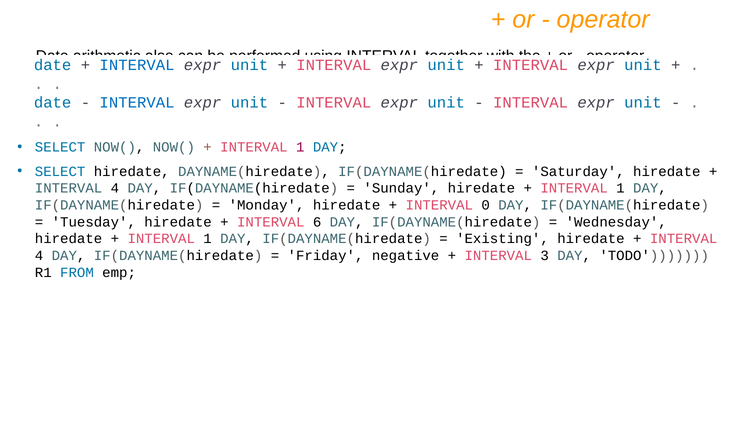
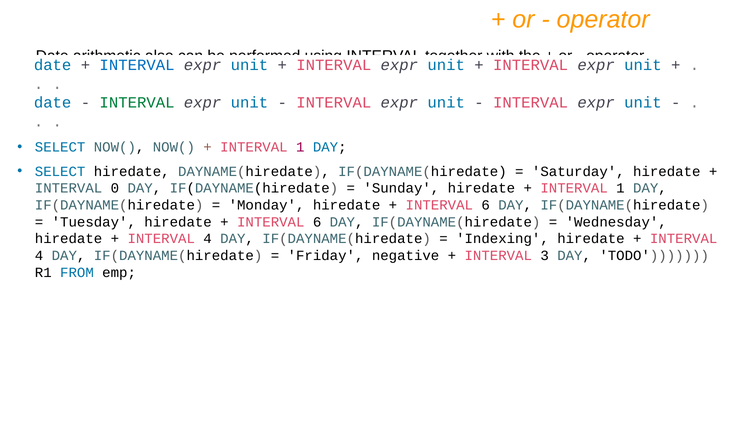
INTERVAL colour: blue -> green (137, 103)
4: 4 -> 0 (115, 188)
0: 0 -> 6 (486, 205)
1: 1 -> 4 (208, 239)
Existing: Existing -> Indexing (502, 239)
